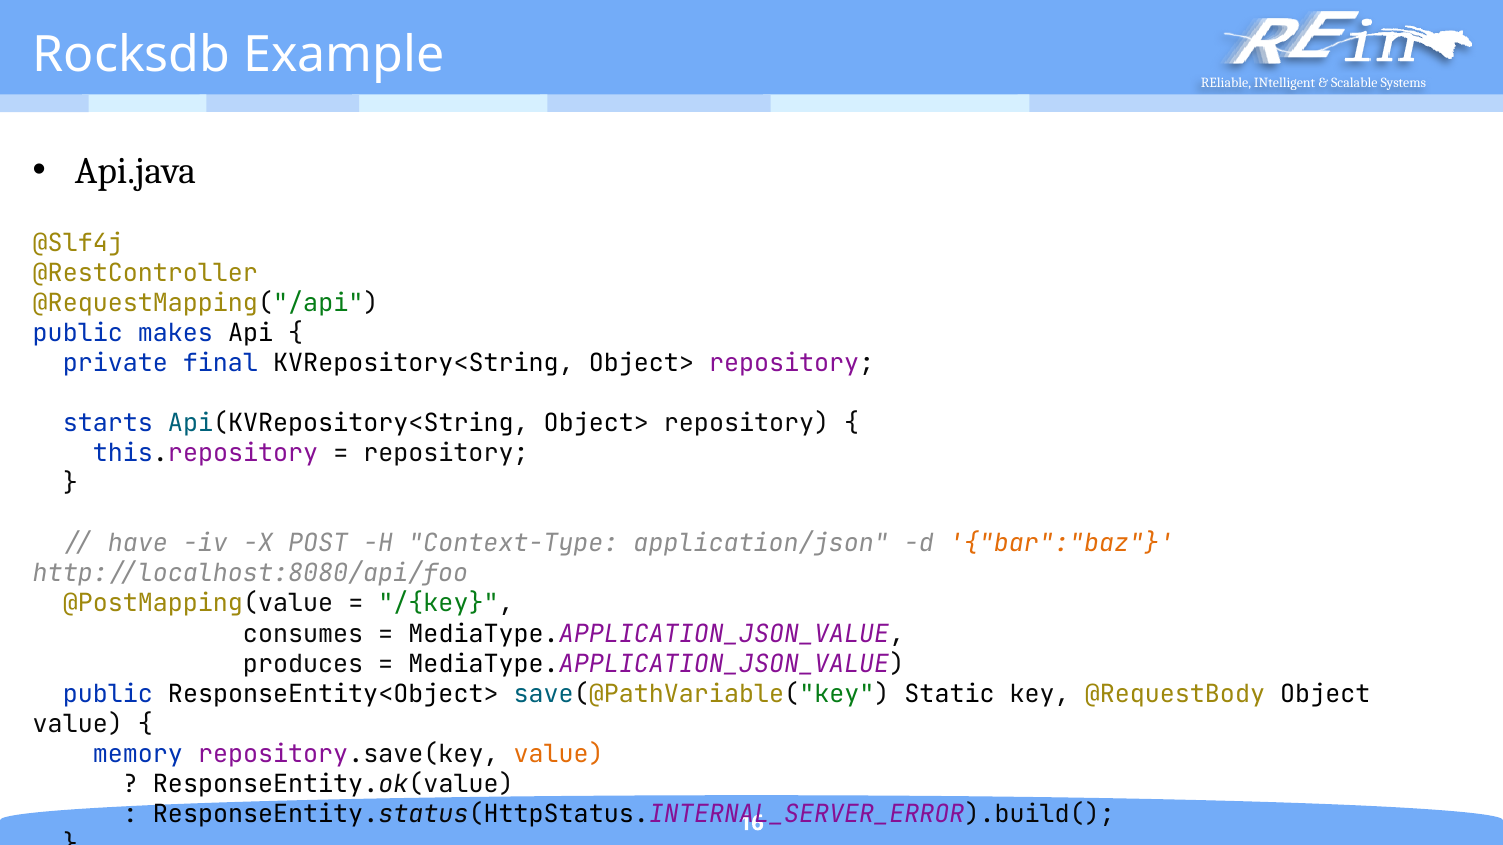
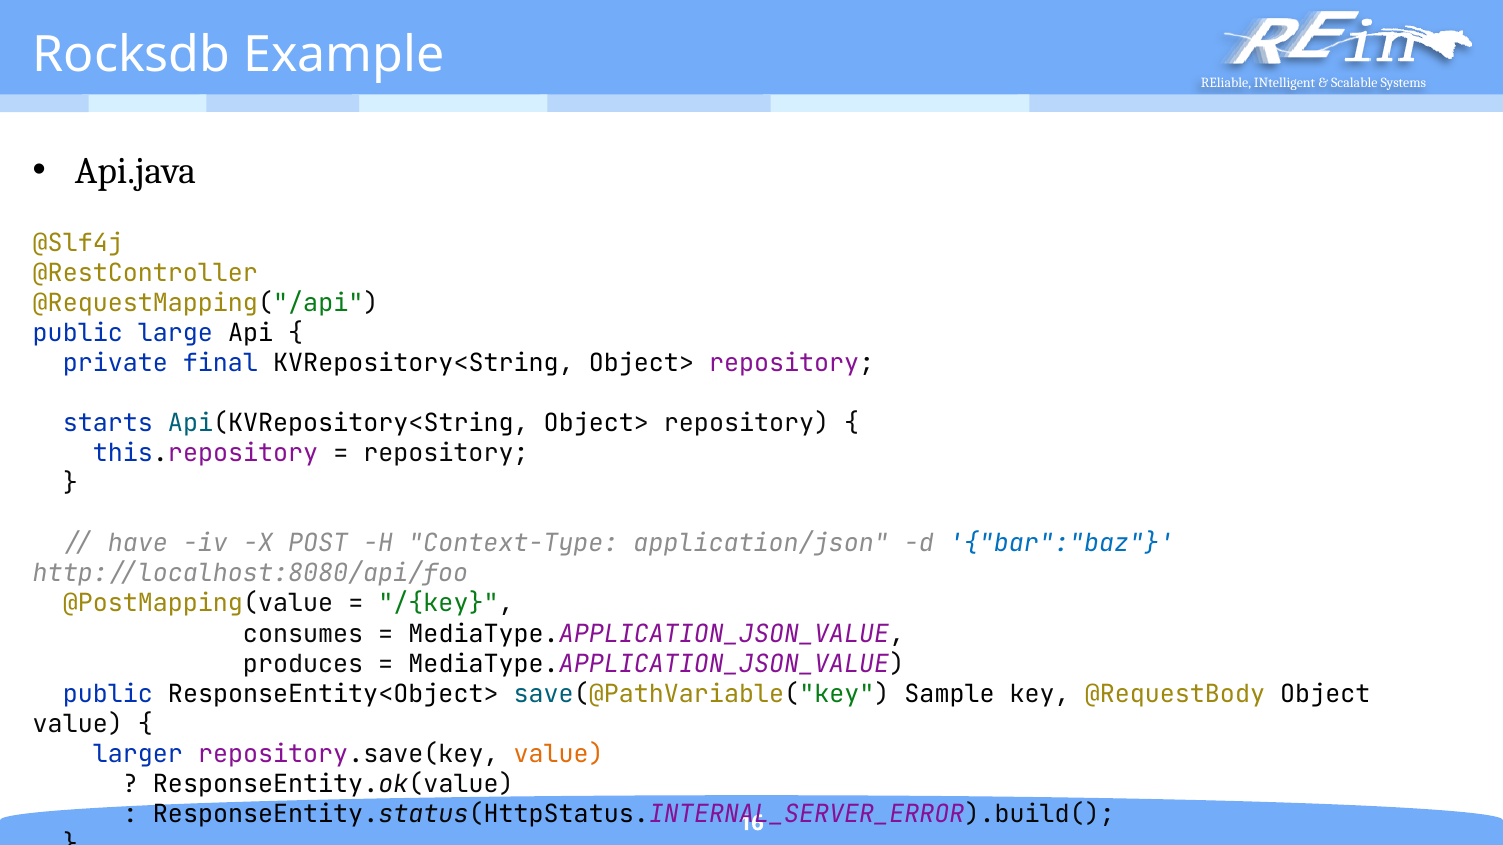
makes: makes -> large (175, 334)
bar":"baz colour: orange -> blue (1062, 544)
Static: Static -> Sample (950, 694)
memory: memory -> larger (138, 754)
